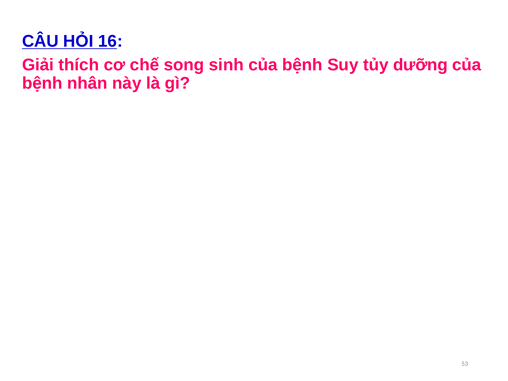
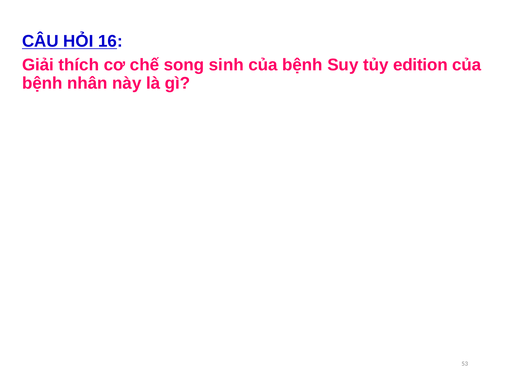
dưỡng: dưỡng -> edition (420, 65)
